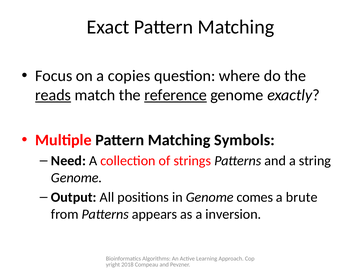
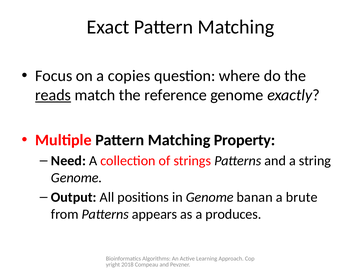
reference underline: present -> none (176, 95)
Symbols: Symbols -> Property (245, 140)
comes: comes -> banan (255, 197)
inversion: inversion -> produces (233, 214)
